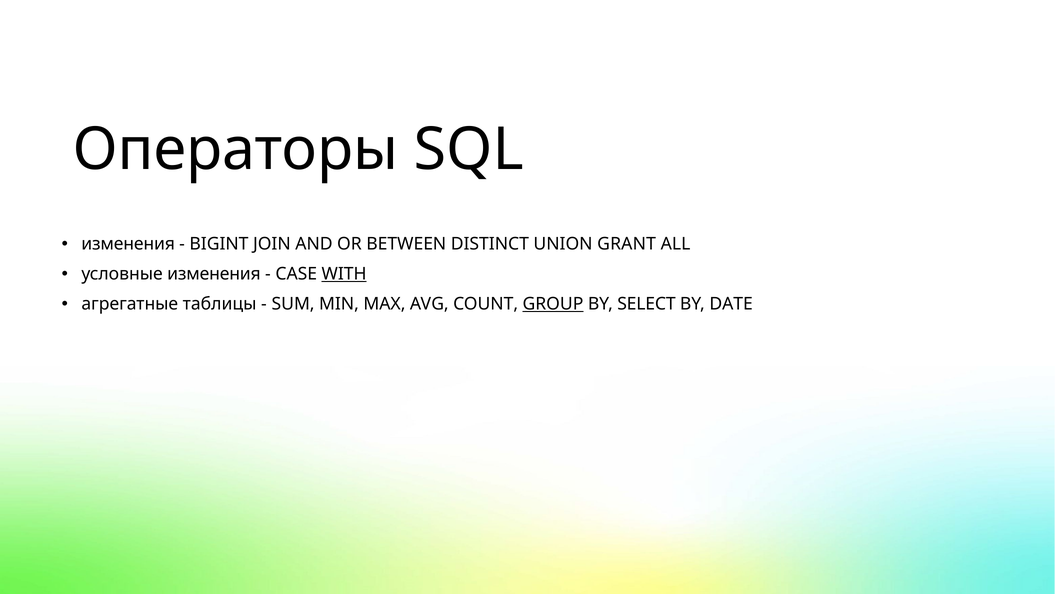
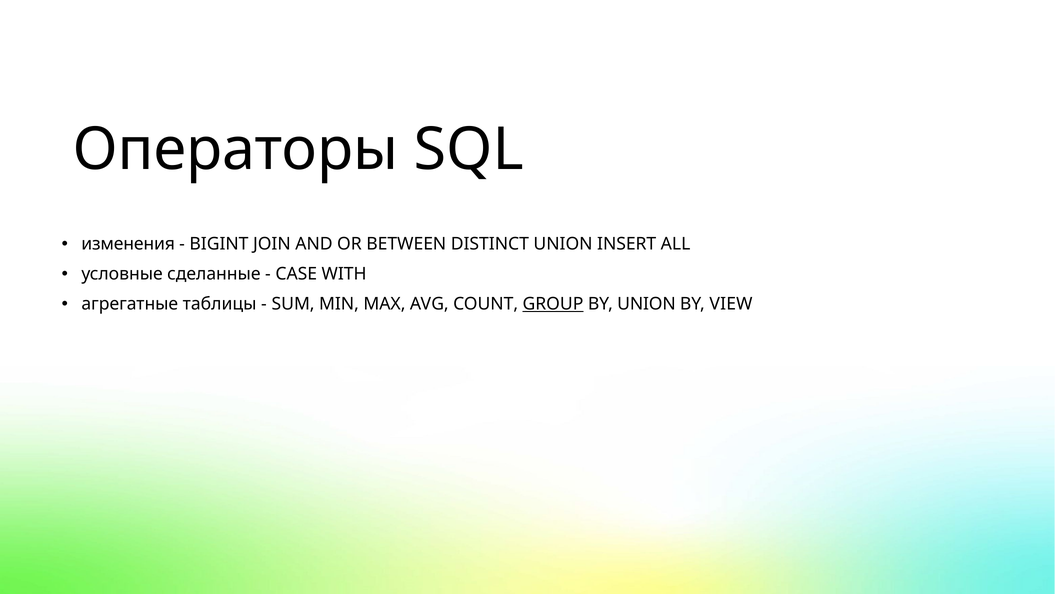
GRANT: GRANT -> INSERT (627, 244)
условные изменения: изменения -> сделанные (214, 274)
WITH underline: present -> none (344, 274)
BY SELECT: SELECT -> UNION (646, 304)
DATE: DATE -> VIEW (731, 304)
